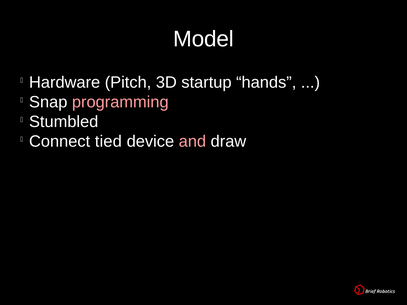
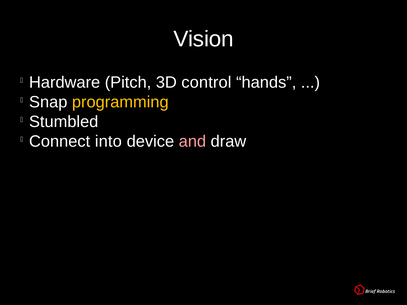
Model: Model -> Vision (204, 39)
startup: startup -> control (206, 82)
programming colour: pink -> yellow (120, 102)
tied: tied -> into (108, 142)
